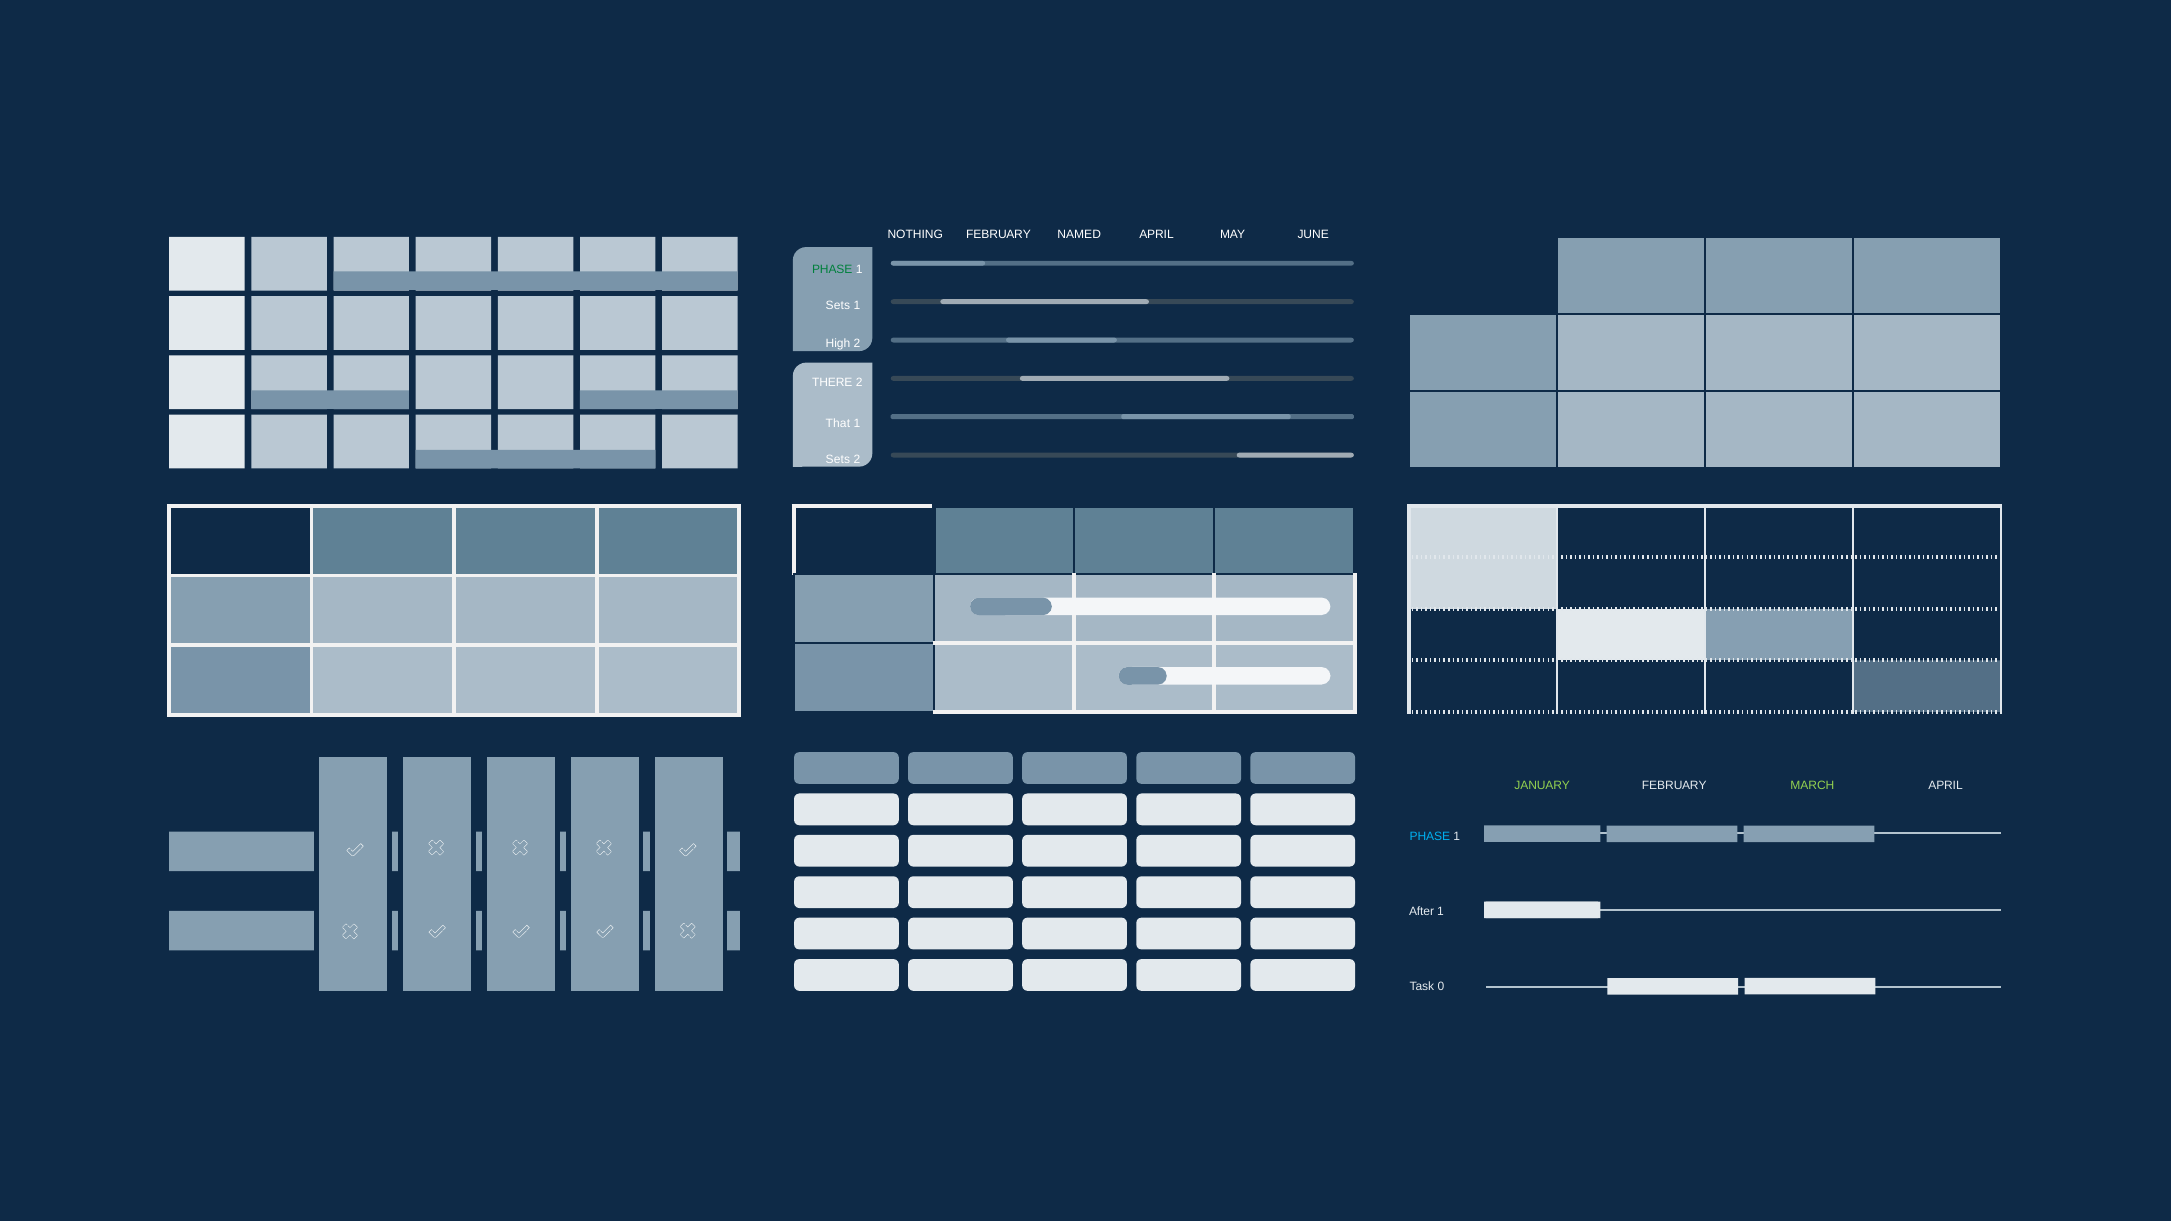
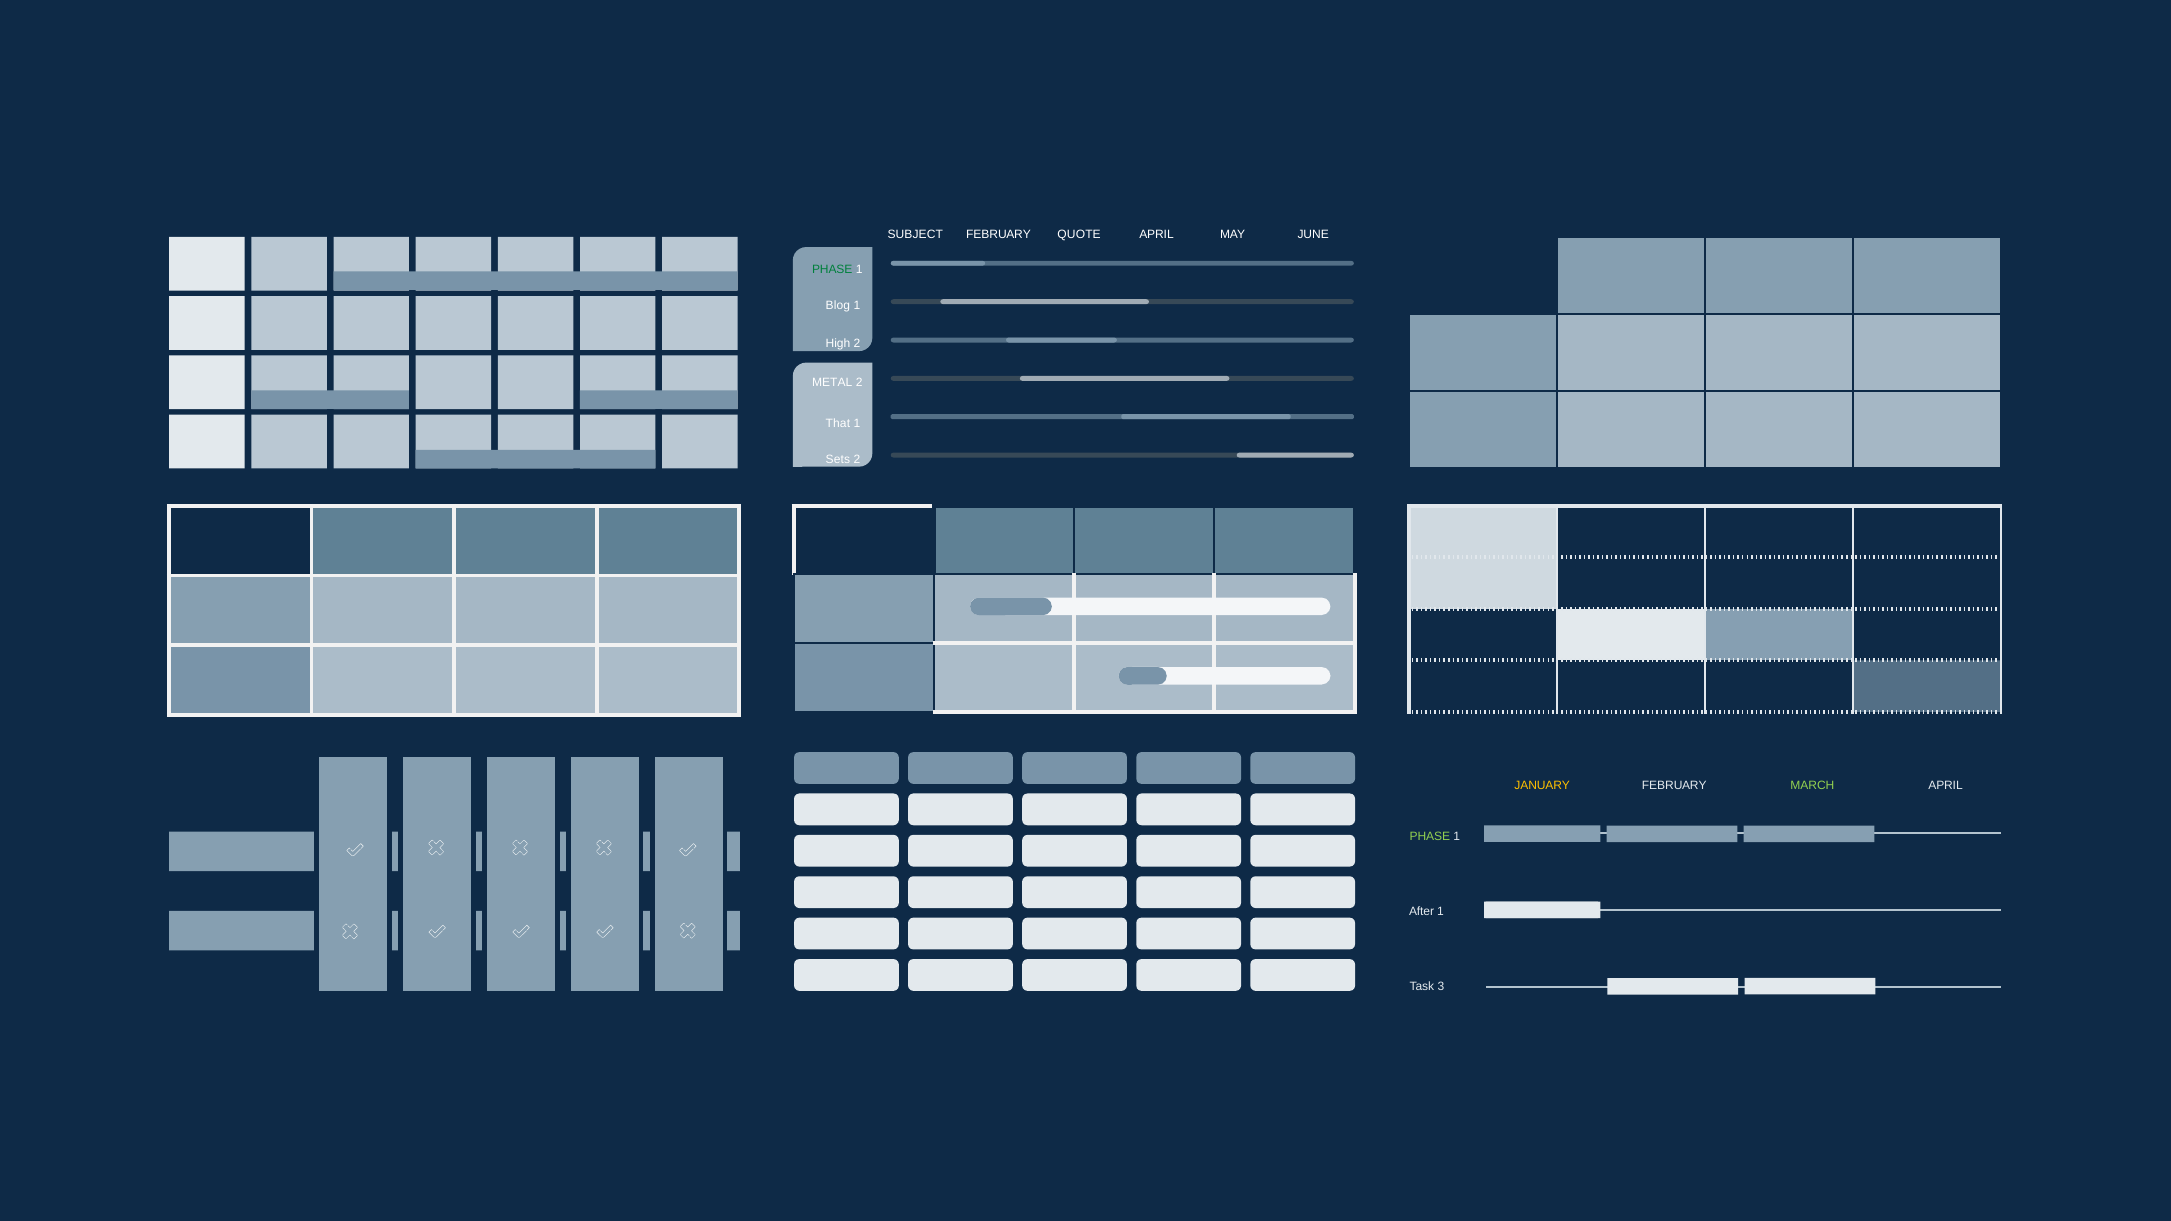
NOTHING: NOTHING -> SUBJECT (915, 234)
NAMED: NAMED -> QUOTE (1079, 234)
Sets: Sets -> Blog (838, 306)
THERE: THERE -> METAL (832, 383)
JANUARY colour: light green -> yellow (1542, 786)
PHASE colour: light blue -> light green (1430, 836)
0: 0 -> 3 (1441, 987)
